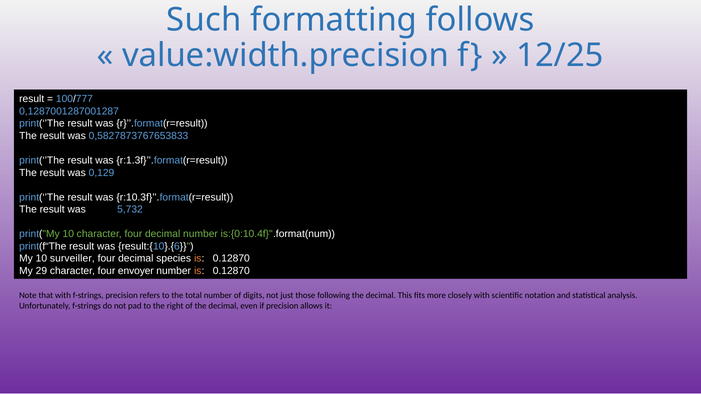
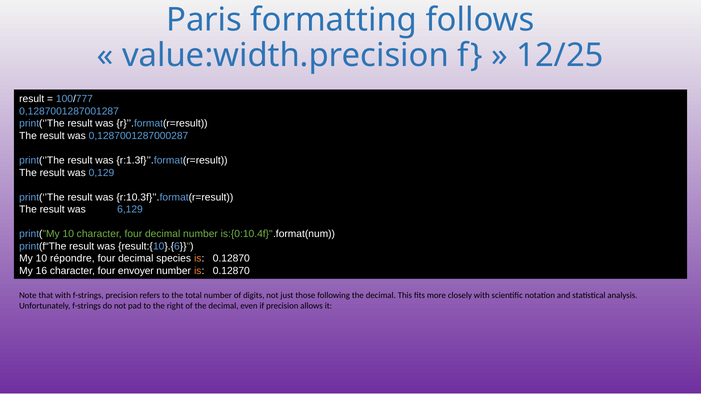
Such: Such -> Paris (204, 20)
0,5827873767653833: 0,5827873767653833 -> 0,1287001287000287 (139, 136)
5,732: 5,732 -> 6,129 (130, 210)
surveiller: surveiller -> répondre (72, 259)
29: 29 -> 16 (41, 271)
